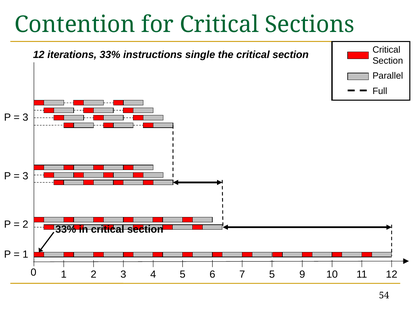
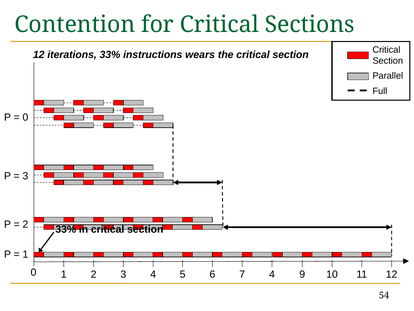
single: single -> wears (200, 55)
3: 3 -> 0 (25, 117)
7 5: 5 -> 4 (272, 274)
